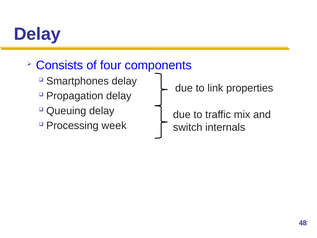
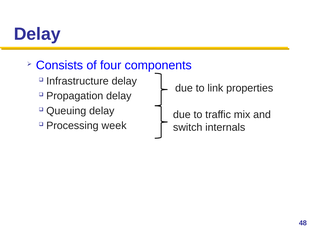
Smartphones: Smartphones -> Infrastructure (77, 81)
